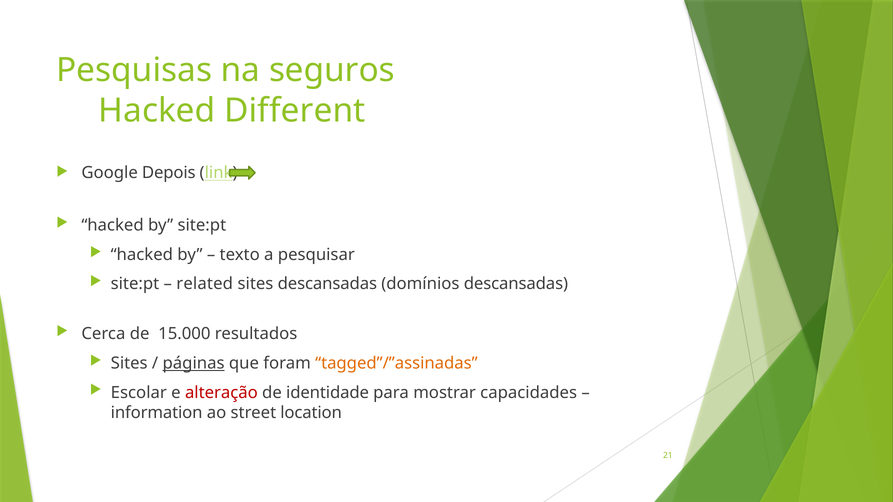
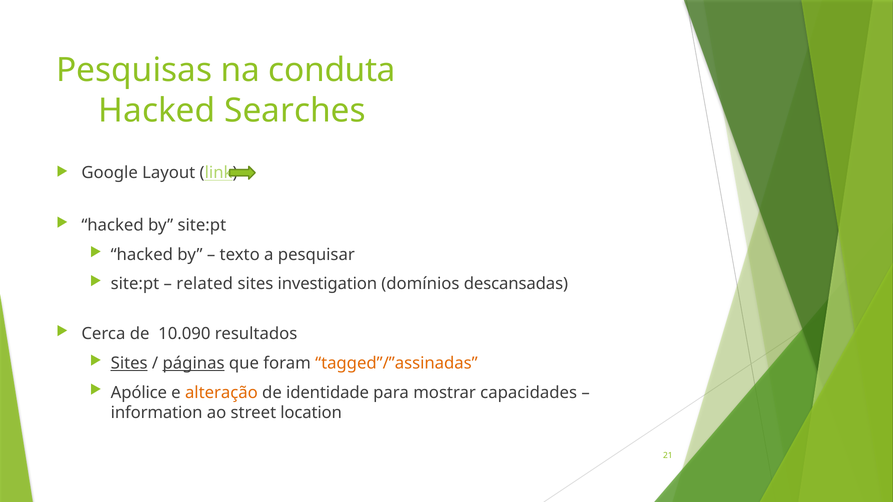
seguros: seguros -> conduta (332, 70)
Different: Different -> Searches (295, 111)
Depois: Depois -> Layout (169, 173)
sites descansadas: descansadas -> investigation (327, 284)
15.000: 15.000 -> 10.090 (184, 334)
Sites underline: none -> present (129, 363)
Escolar: Escolar -> Apólice (139, 393)
alteração colour: red -> orange (221, 393)
